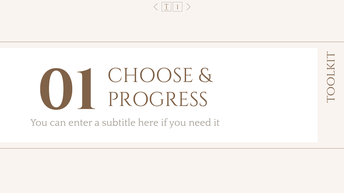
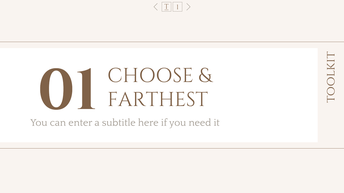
PROGRESS: PROGRESS -> FARTHEST (158, 100)
